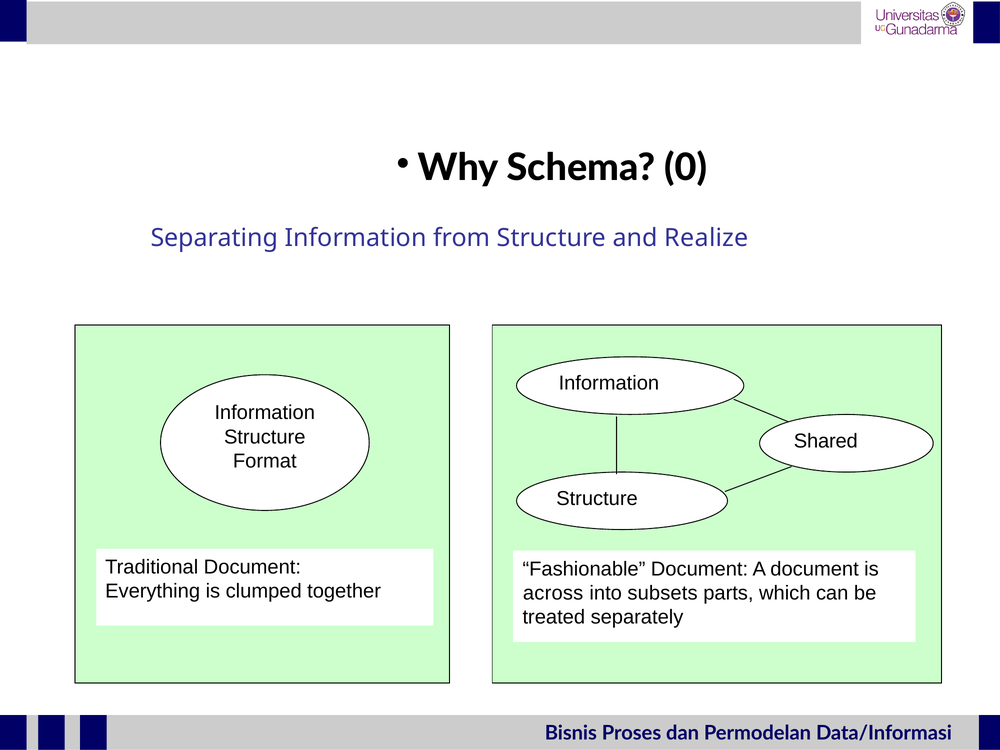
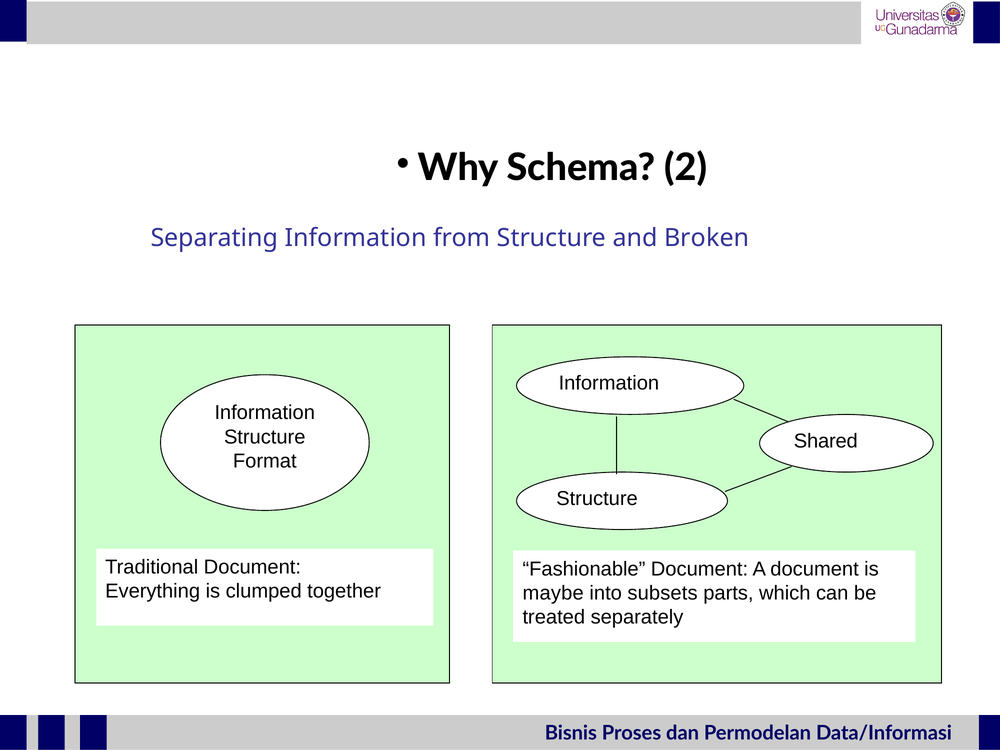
0: 0 -> 2 (686, 168)
Realize: Realize -> Broken (707, 238)
across: across -> maybe (553, 593)
